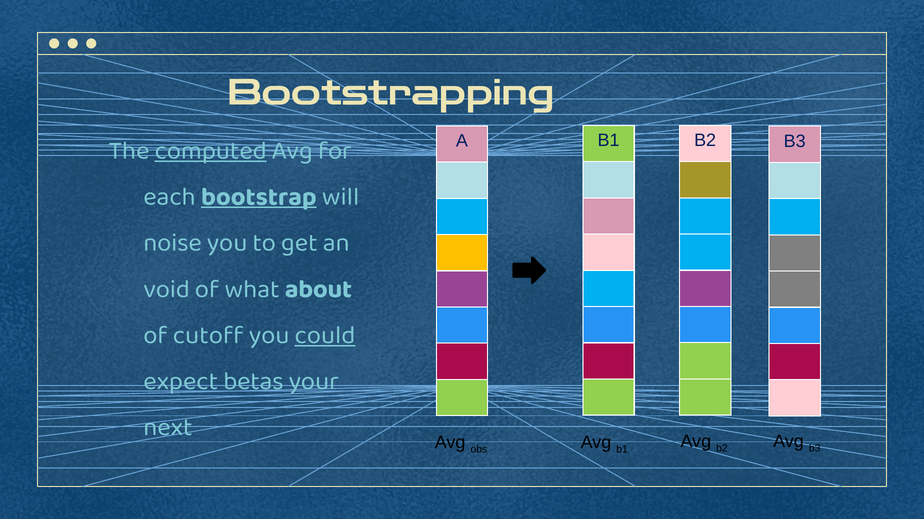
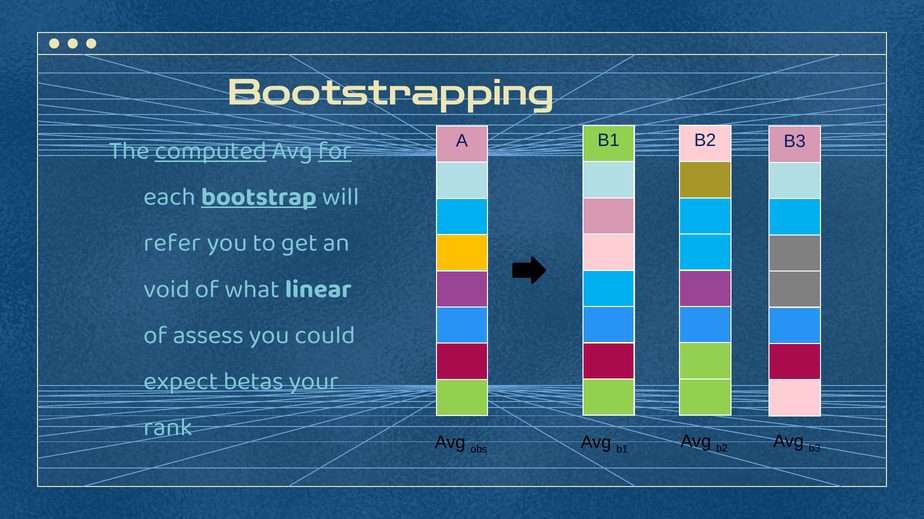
for underline: none -> present (335, 150)
noise: noise -> refer (172, 243)
about: about -> linear (318, 289)
cutoff: cutoff -> assess (208, 335)
could underline: present -> none (325, 335)
next: next -> rank (168, 428)
